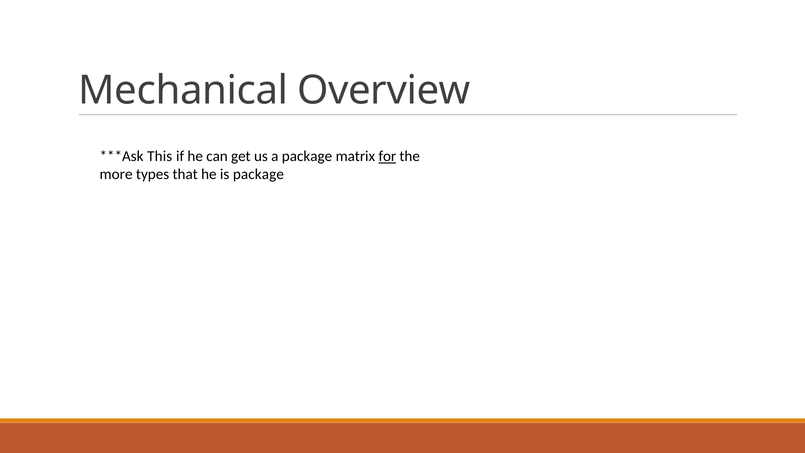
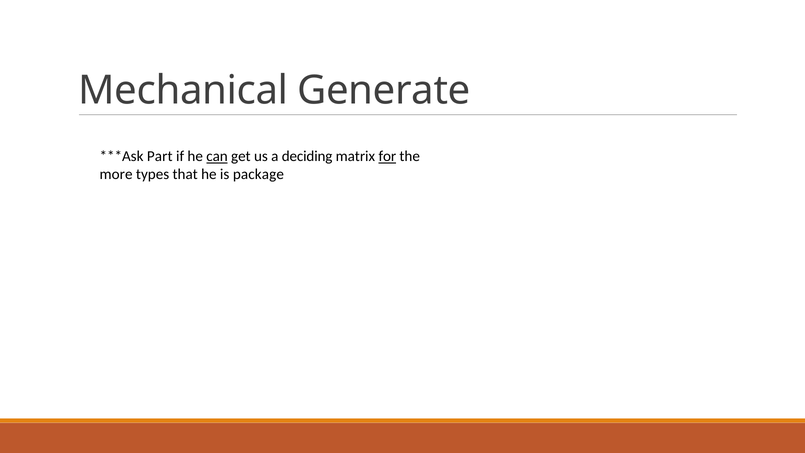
Overview: Overview -> Generate (384, 90)
This: This -> Part (160, 156)
can underline: none -> present (217, 156)
a package: package -> deciding (307, 156)
